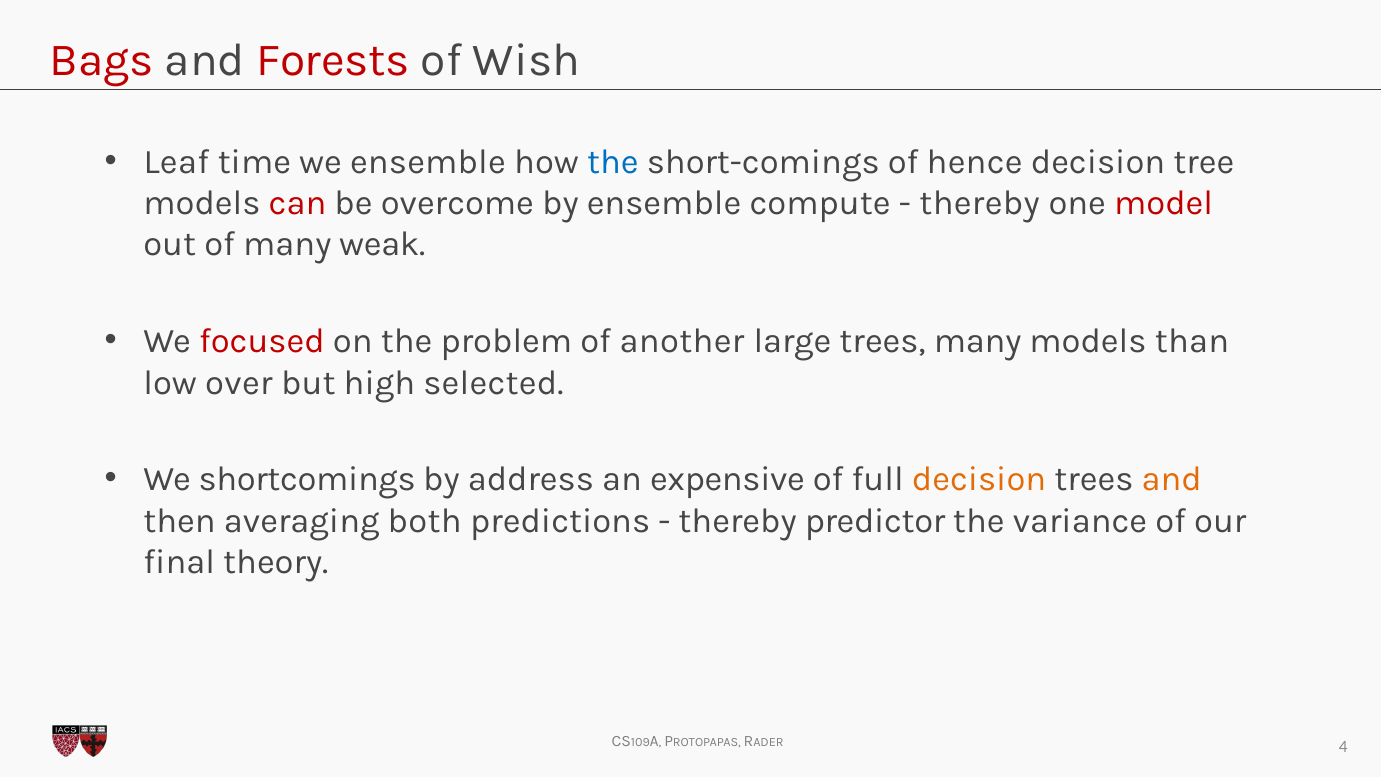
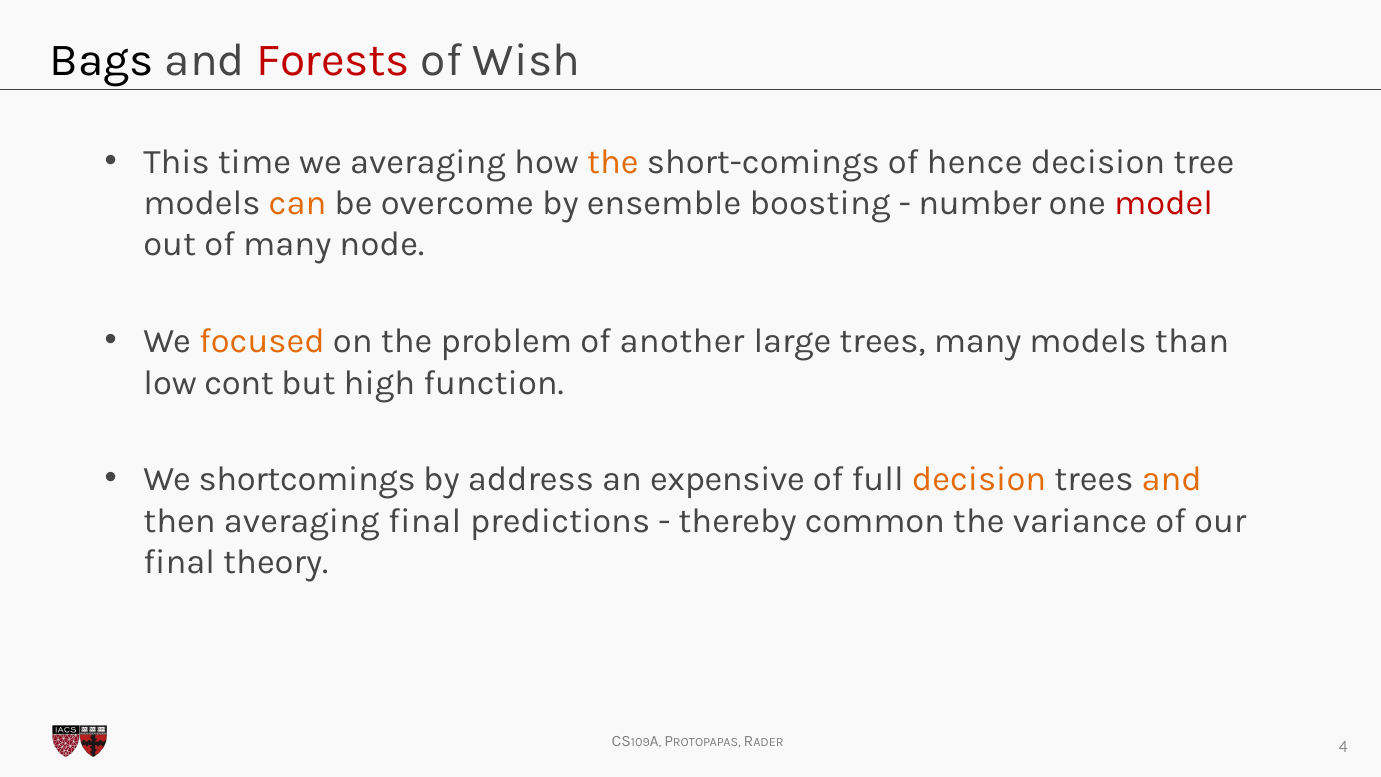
Bags colour: red -> black (102, 60)
Leaf: Leaf -> This (177, 162)
we ensemble: ensemble -> averaging (428, 162)
the colour: blue -> orange (613, 162)
can colour: red -> orange (298, 203)
compute: compute -> boosting (820, 203)
thereby: thereby -> number (980, 203)
weak: weak -> node (382, 245)
focused colour: red -> orange (262, 341)
over: over -> cont (239, 383)
selected: selected -> function (494, 383)
averaging both: both -> final (425, 521)
predictor: predictor -> common (875, 521)
